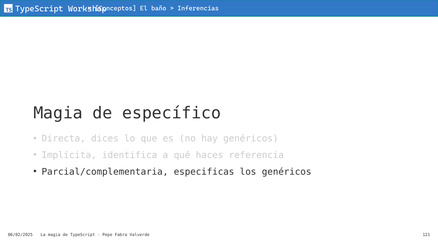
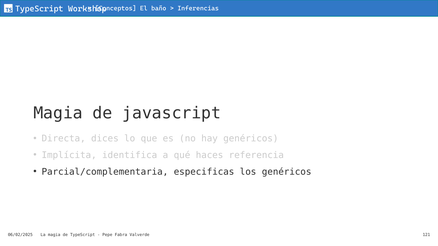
específico: específico -> javascript (172, 113)
